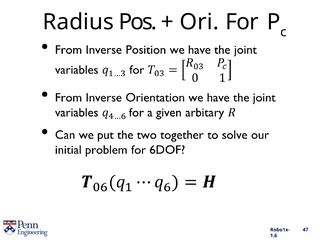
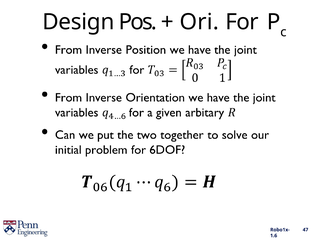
Radius: Radius -> Design (78, 22)
